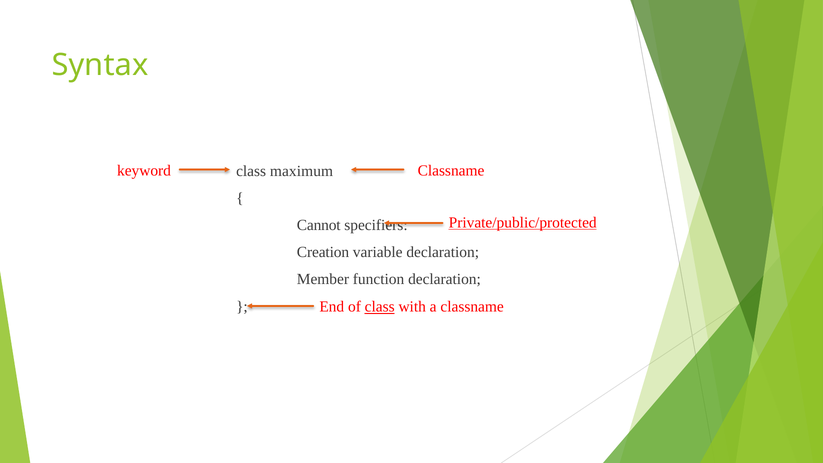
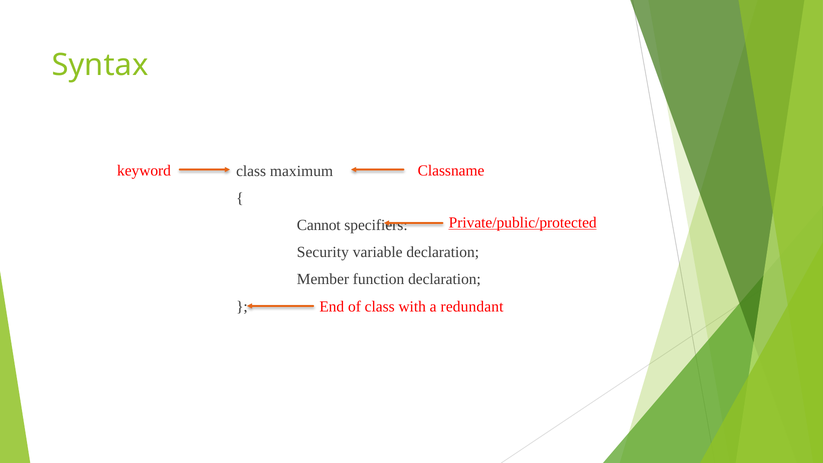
Creation: Creation -> Security (323, 252)
class underline: present -> none (380, 307)
a classname: classname -> redundant (472, 307)
